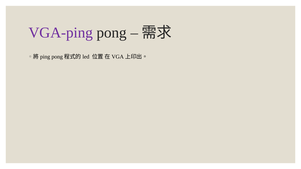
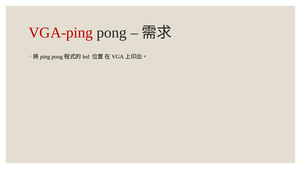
VGA-ping colour: purple -> red (61, 33)
